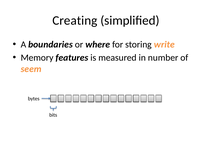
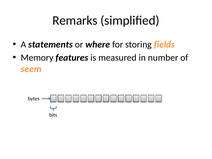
Creating: Creating -> Remarks (75, 21)
boundaries: boundaries -> statements (50, 44)
write: write -> fields (164, 44)
